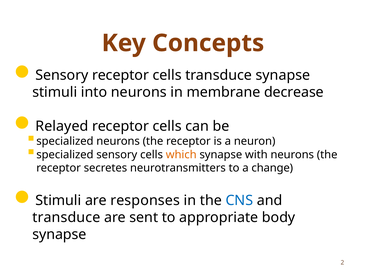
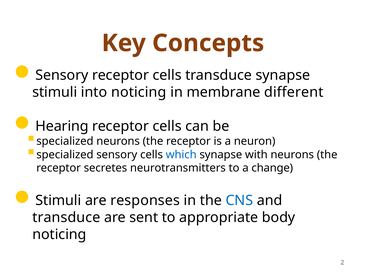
into neurons: neurons -> noticing (139, 92)
decrease: decrease -> different (294, 92)
Relayed: Relayed -> Hearing (62, 126)
which colour: orange -> blue (181, 155)
synapse: synapse -> noticing (59, 235)
